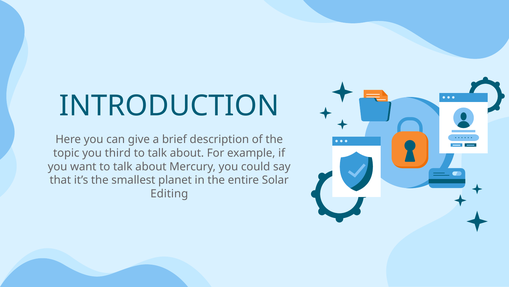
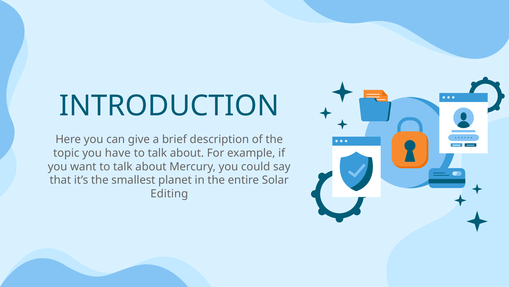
third: third -> have (118, 153)
